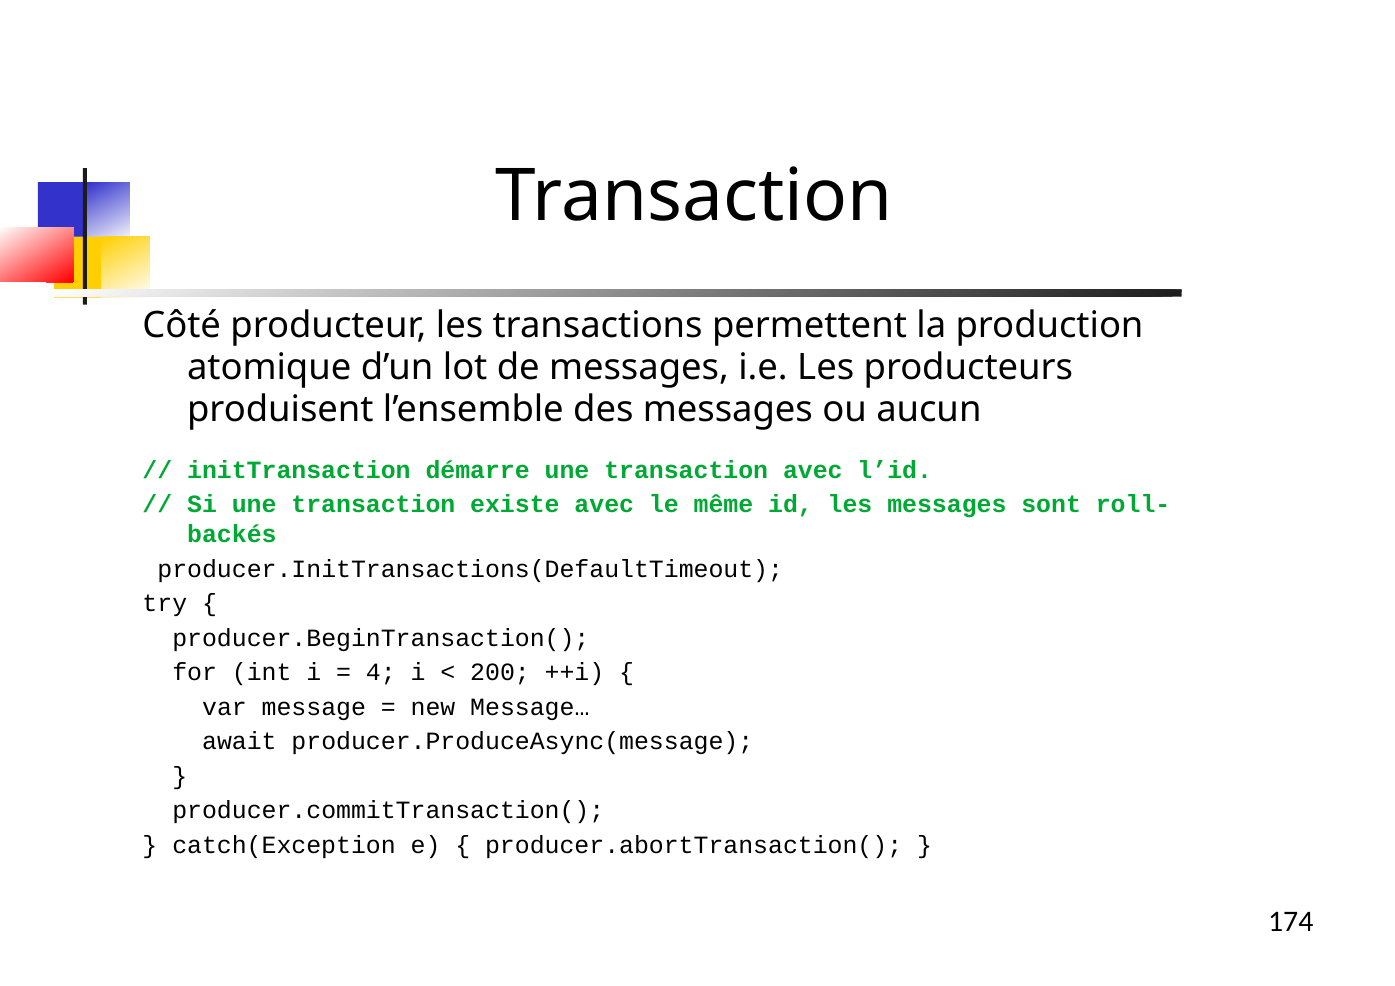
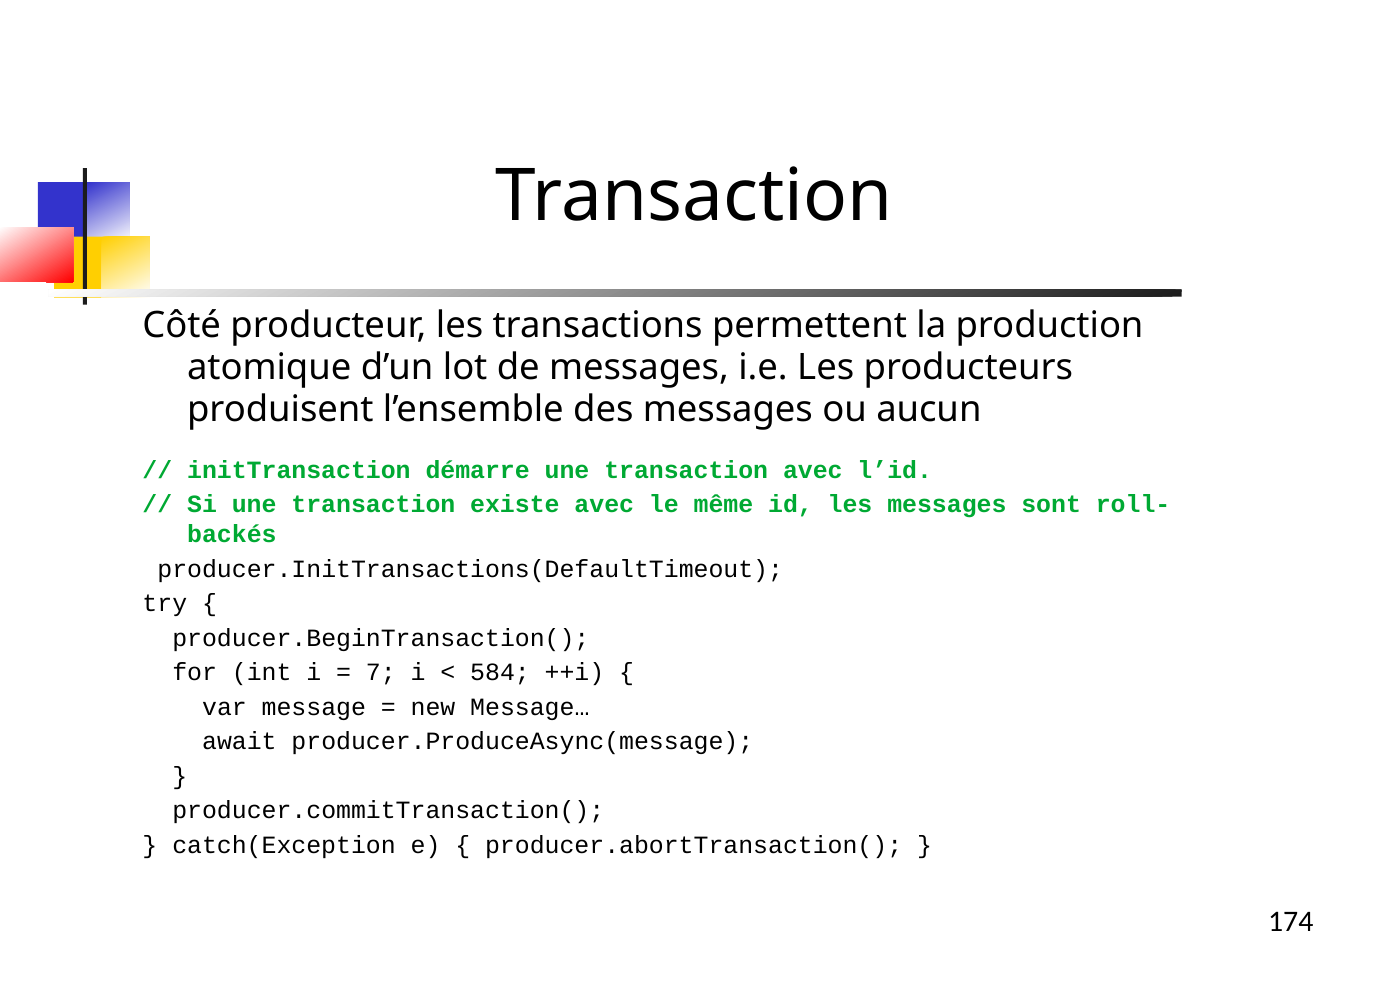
4: 4 -> 7 (381, 673)
200: 200 -> 584 (500, 673)
